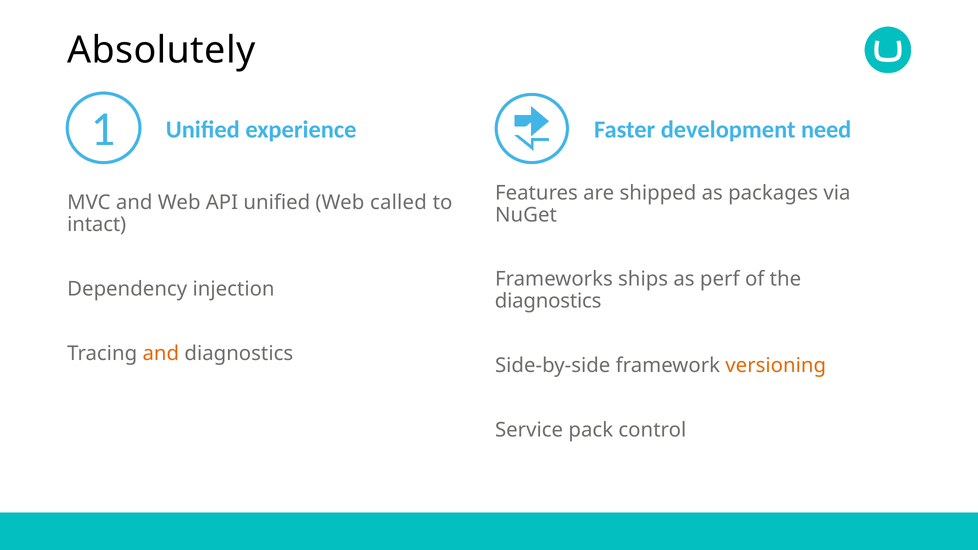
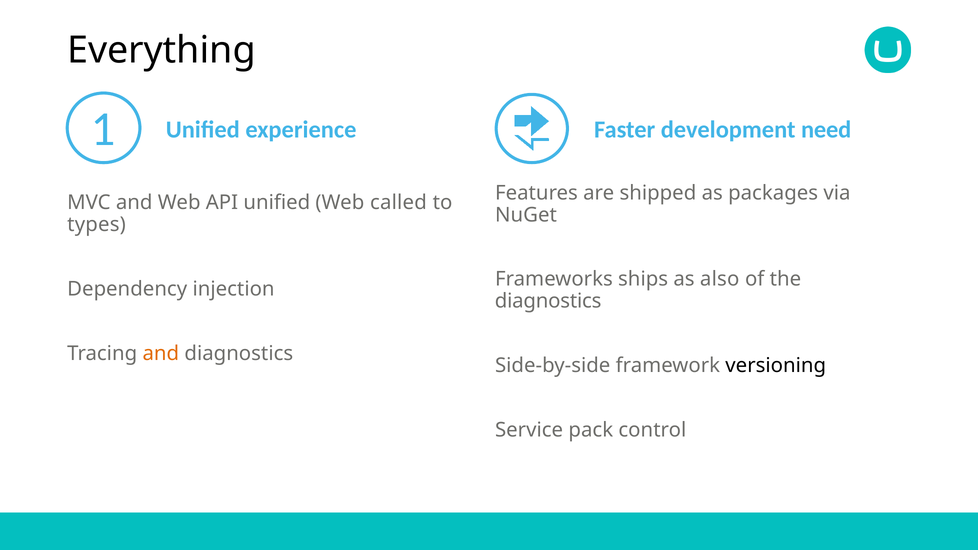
Absolutely: Absolutely -> Everything (161, 51)
intact: intact -> types (97, 225)
perf: perf -> also (720, 279)
versioning colour: orange -> black (776, 366)
